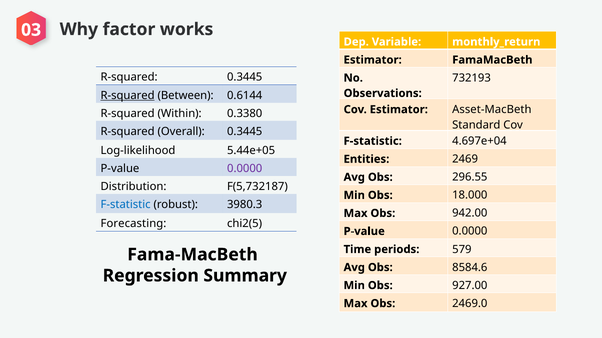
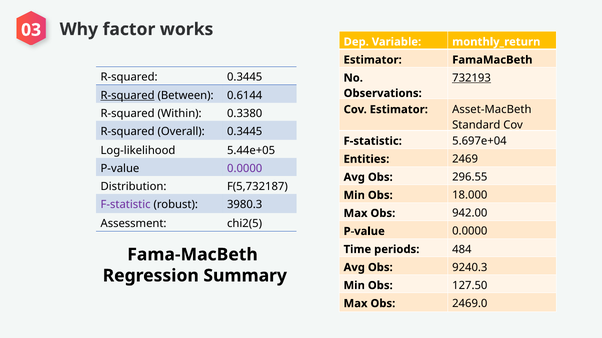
732193 underline: none -> present (472, 78)
4.697e+04: 4.697e+04 -> 5.697e+04 (479, 141)
F-statistic colour: blue -> purple (126, 205)
Forecasting: Forecasting -> Assessment (134, 224)
579: 579 -> 484 (462, 250)
8584.6: 8584.6 -> 9240.3 (470, 268)
927.00: 927.00 -> 127.50 (470, 286)
